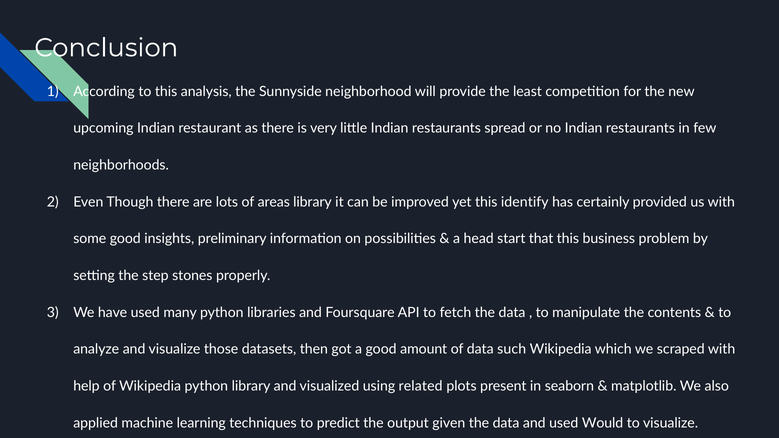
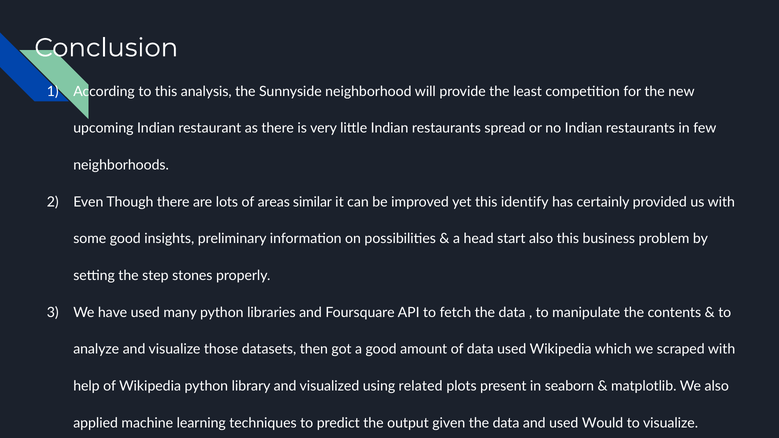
areas library: library -> similar (312, 202)
start that: that -> also (541, 239)
data such: such -> used (512, 349)
